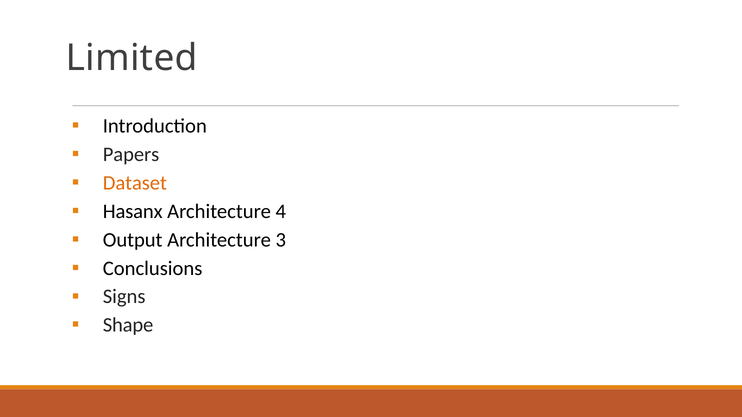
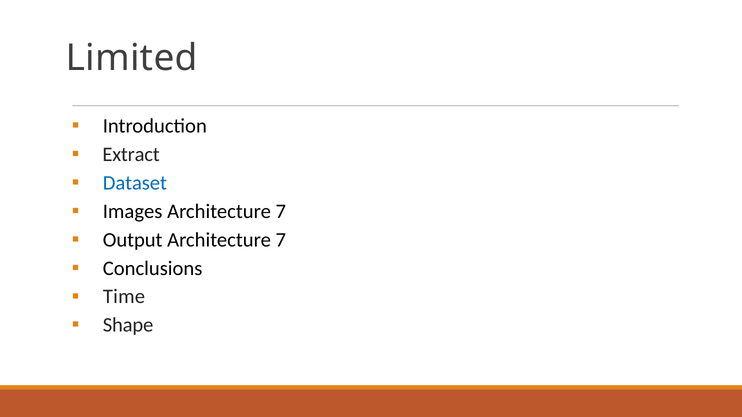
Papers: Papers -> Extract (131, 155)
Dataset colour: orange -> blue (135, 183)
Hasanx: Hasanx -> Images (133, 212)
4: 4 -> 7 (281, 212)
3: 3 -> 7 (281, 240)
Signs: Signs -> Time (124, 297)
